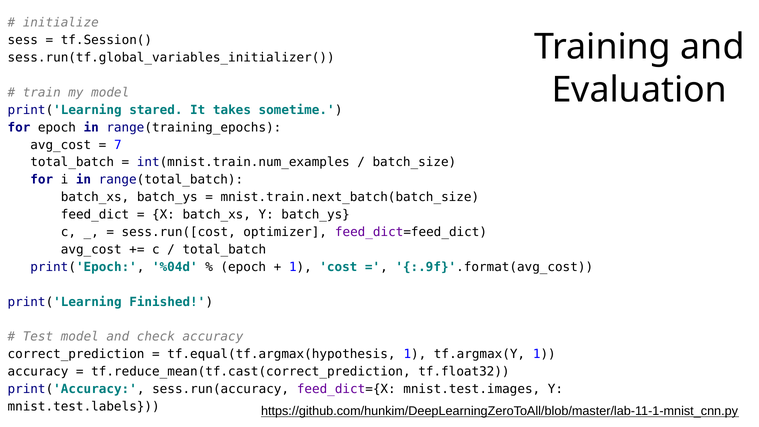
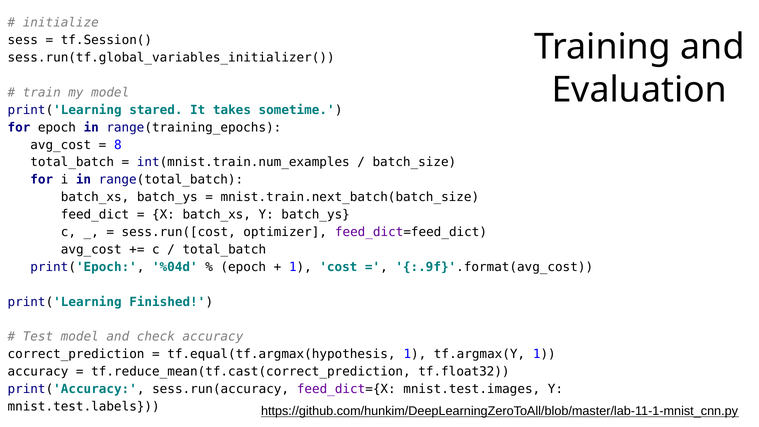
7: 7 -> 8 (118, 145)
